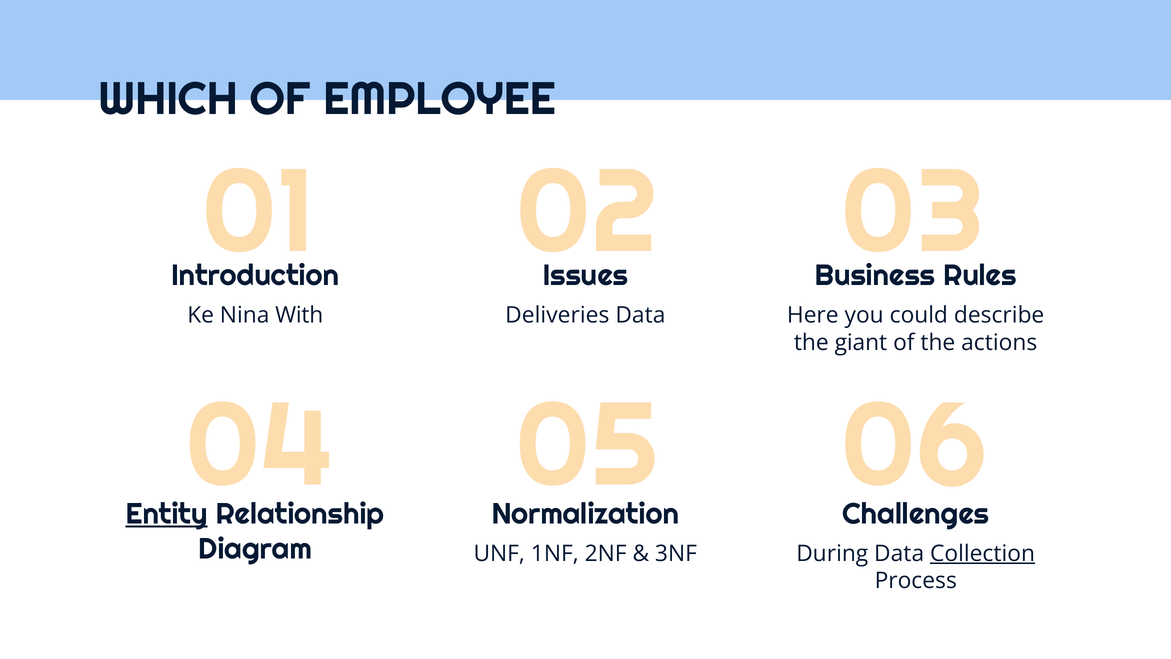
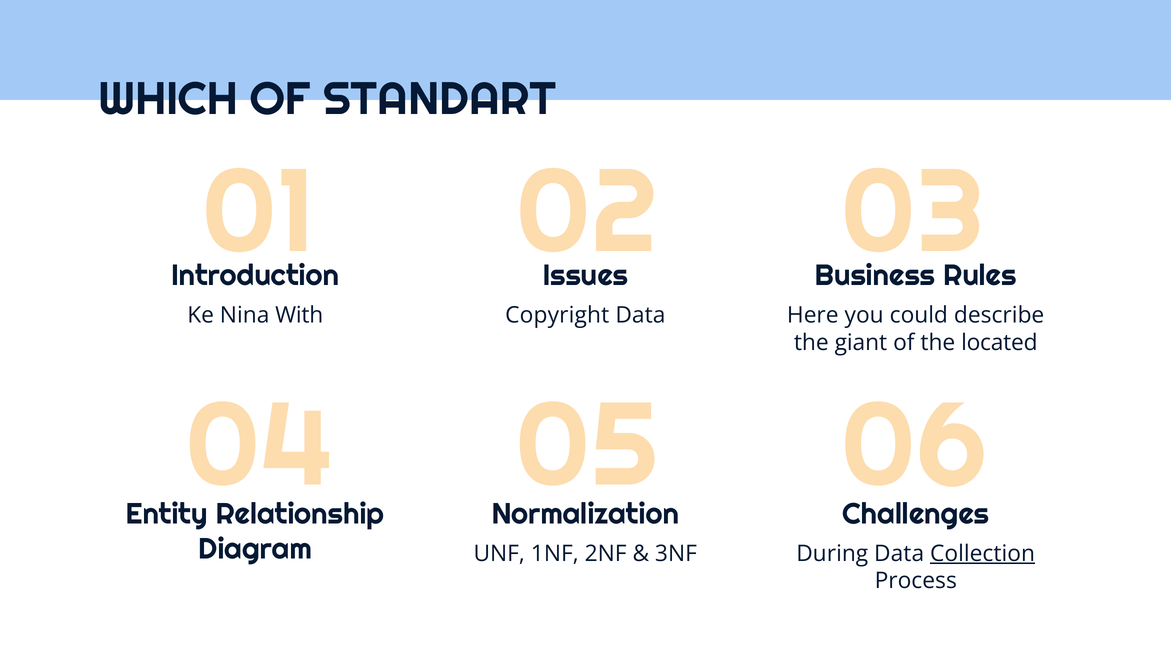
EMPLOYEE: EMPLOYEE -> STANDART (440, 99)
Deliveries: Deliveries -> Copyright (557, 315)
actions: actions -> located (999, 343)
Entity underline: present -> none (167, 514)
